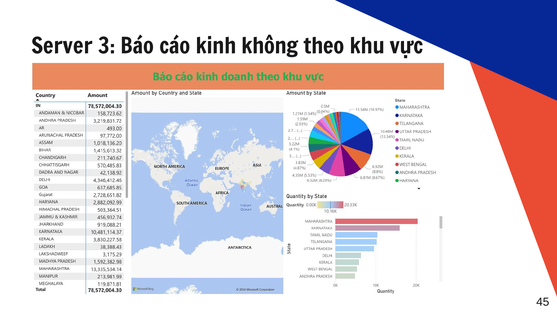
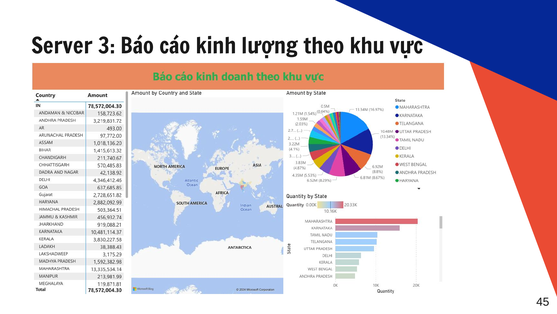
không: không -> lượng (270, 46)
